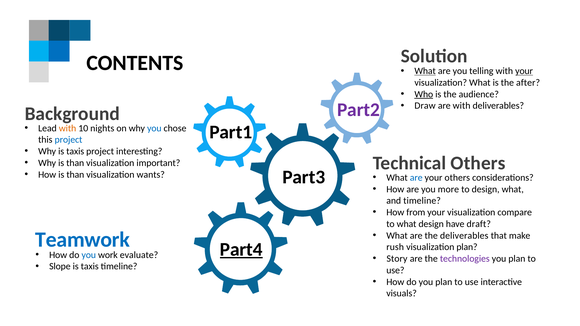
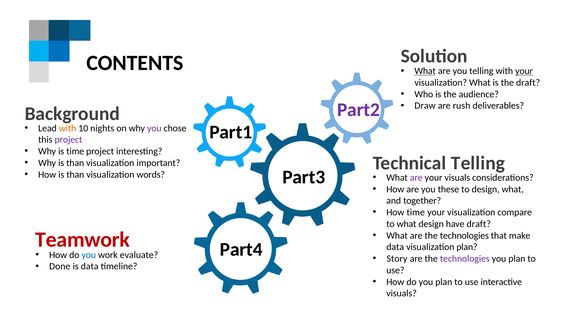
the after: after -> draft (528, 83)
Who underline: present -> none (424, 94)
are with: with -> rush (462, 106)
you colour: blue -> purple (154, 128)
project colour: blue -> purple (69, 140)
Why is taxis: taxis -> time (75, 151)
Technical Others: Others -> Telling (478, 163)
wants: wants -> words (151, 175)
are colour: blue -> purple (416, 178)
your others: others -> visuals (457, 178)
more: more -> these (448, 189)
and timeline: timeline -> together (422, 201)
How from: from -> time (416, 213)
What are the deliverables: deliverables -> technologies (464, 236)
Teamwork colour: blue -> red (83, 240)
Part4 underline: present -> none (241, 249)
rush: rush -> data (395, 247)
Slope: Slope -> Done (60, 267)
taxis: taxis -> data (90, 267)
